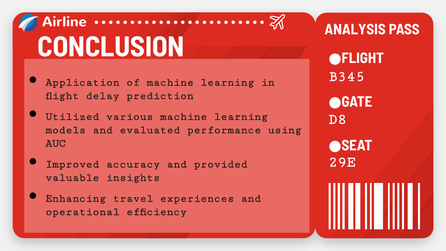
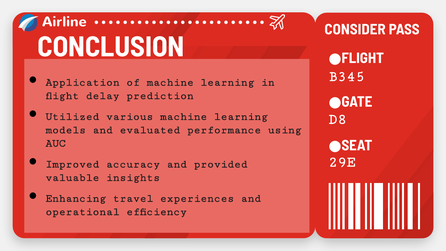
ANALYSIS: ANALYSIS -> CONSIDER (355, 29)
